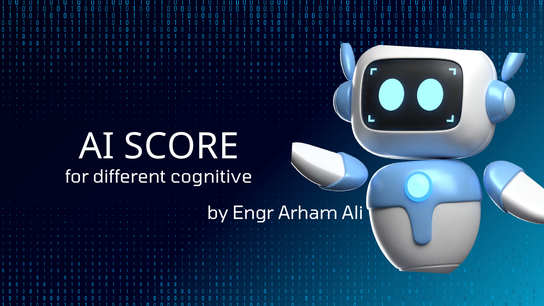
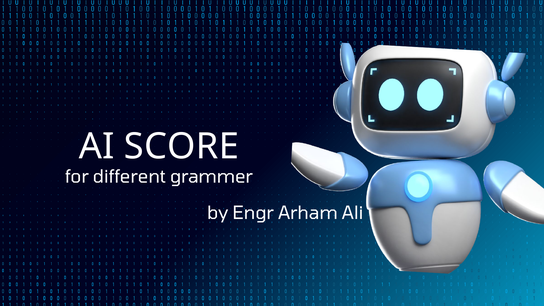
cognitive: cognitive -> grammer (212, 177)
